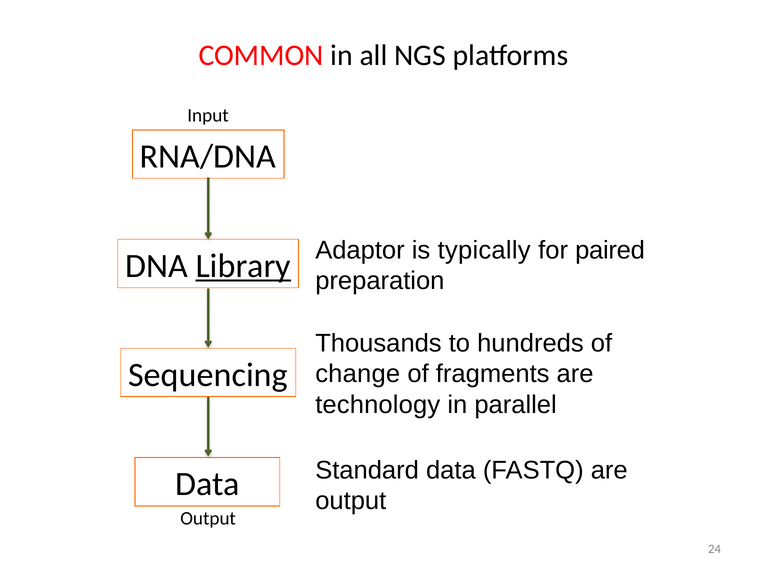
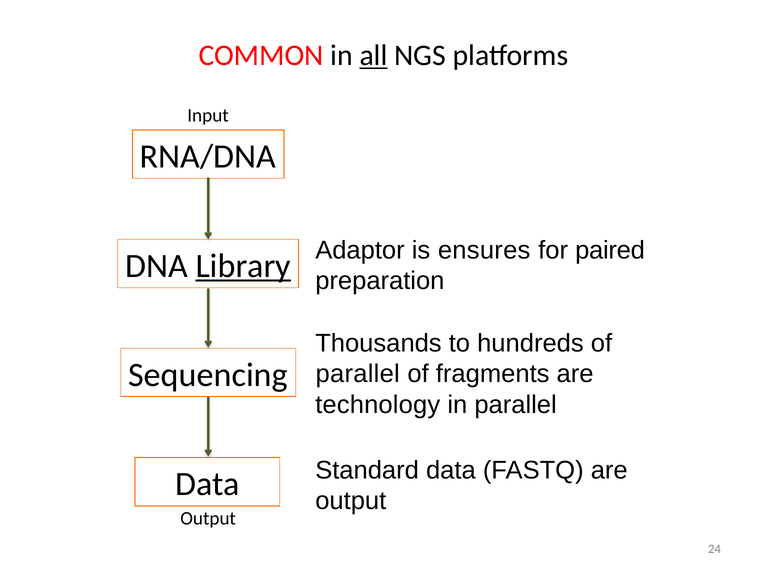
all underline: none -> present (374, 55)
typically: typically -> ensures (484, 250)
change: change -> parallel (358, 374)
